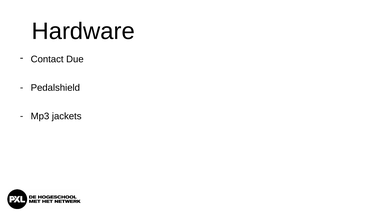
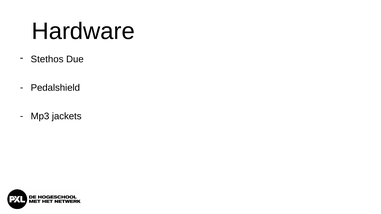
Contact: Contact -> Stethos (47, 59)
